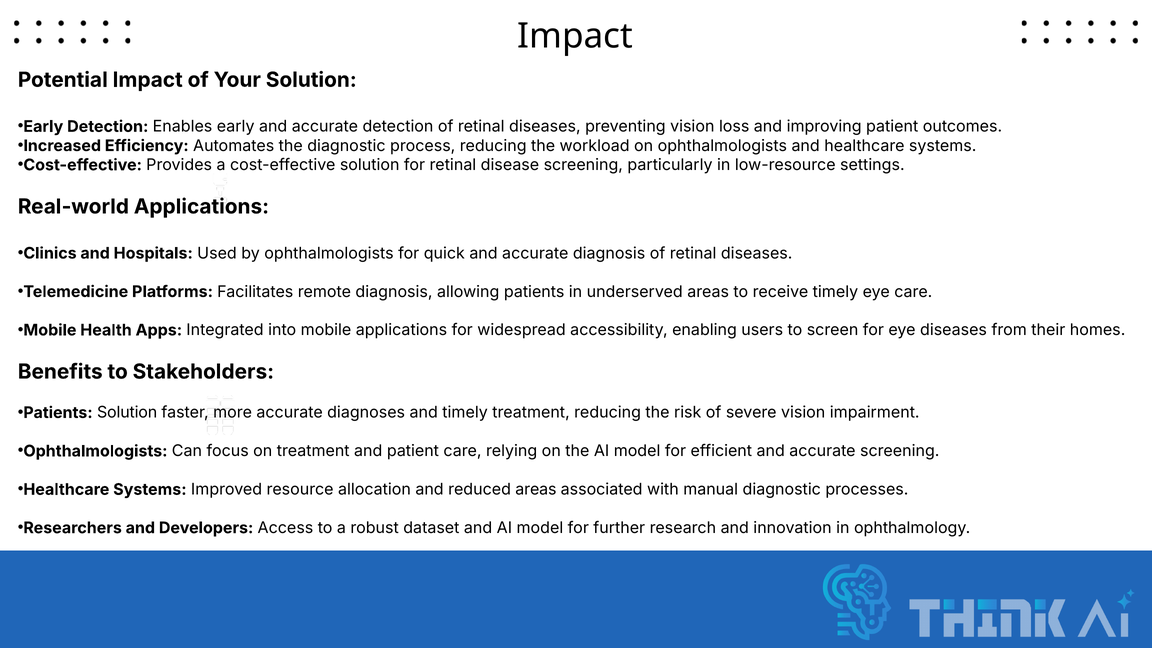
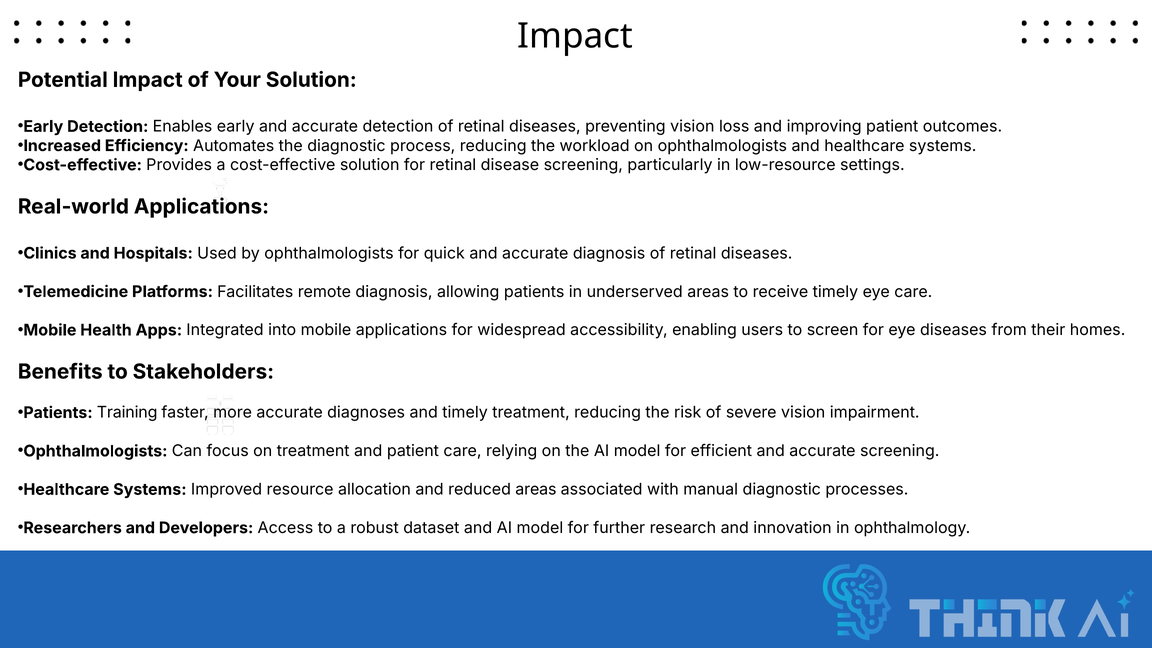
Patients Solution: Solution -> Training (127, 413)
